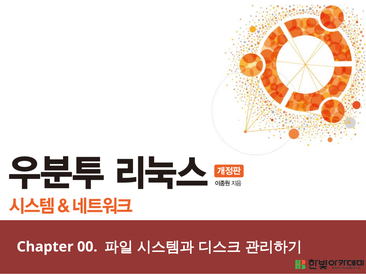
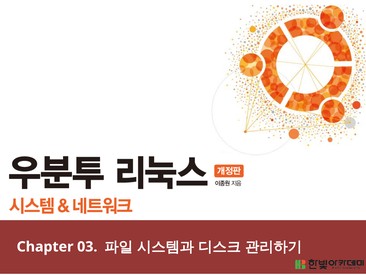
00: 00 -> 03 (87, 246)
